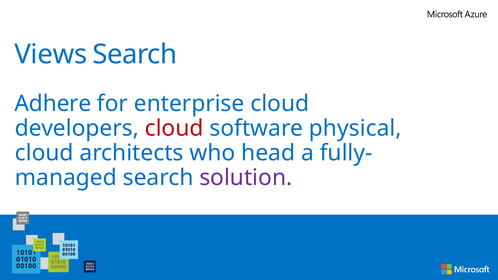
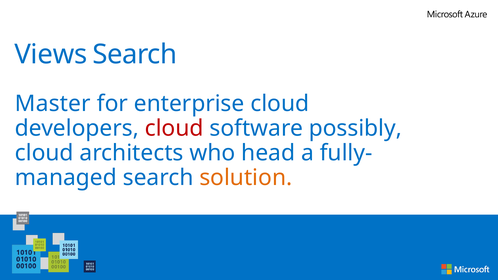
Adhere: Adhere -> Master (53, 104)
physical: physical -> possibly (355, 128)
solution colour: purple -> orange (246, 178)
